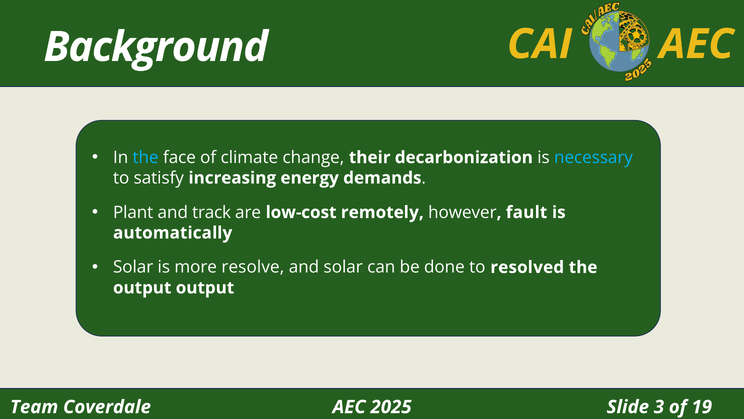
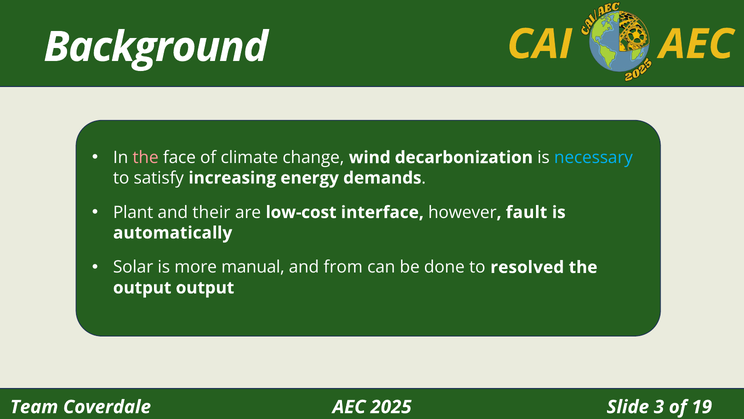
the colour: light blue -> pink (146, 157)
their: their -> wind (370, 157)
track: track -> their (211, 212)
remotely: remotely -> interface (382, 212)
resolve: resolve -> manual (253, 267)
and solar: solar -> from (343, 267)
